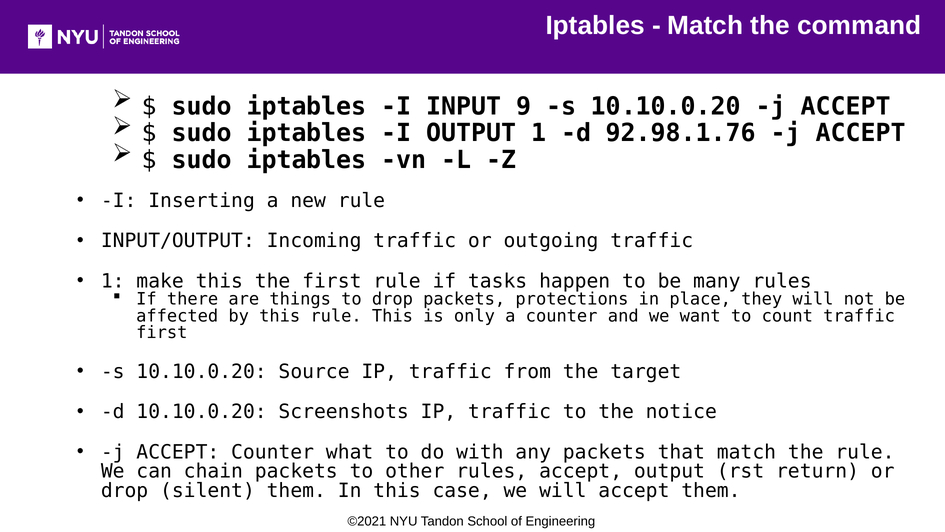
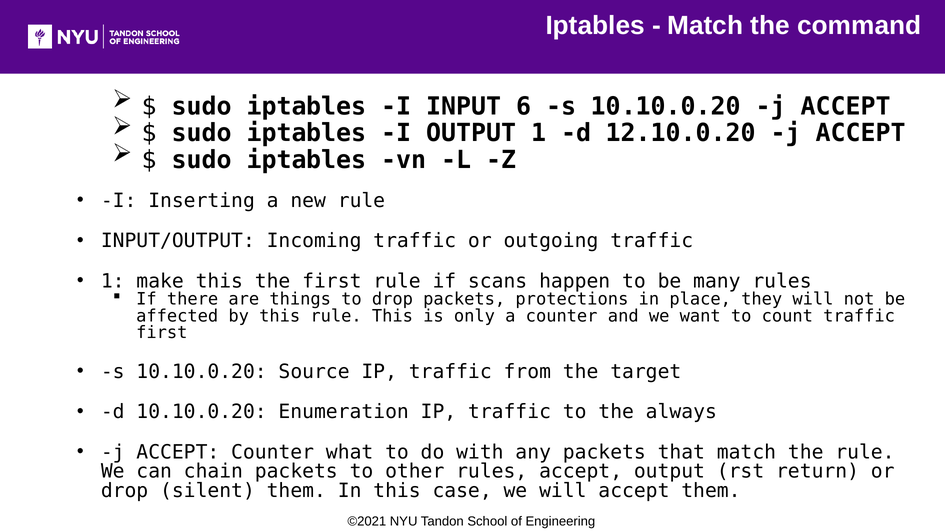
9: 9 -> 6 (524, 106)
92.98.1.76: 92.98.1.76 -> 12.10.0.20 (681, 133)
tasks: tasks -> scans (498, 281)
Screenshots: Screenshots -> Enumeration (344, 412)
notice: notice -> always (681, 412)
